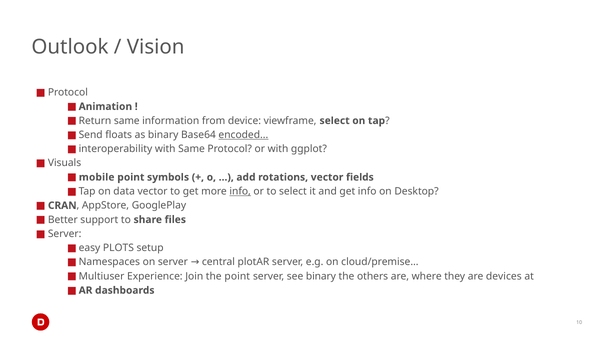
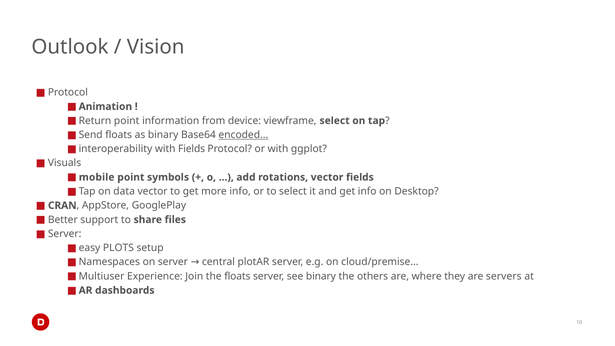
Return same: same -> point (127, 121)
with Same: Same -> Fields (192, 149)
info underline: present -> none (240, 191)
the point: point -> floats (237, 276)
devices: devices -> servers (504, 276)
